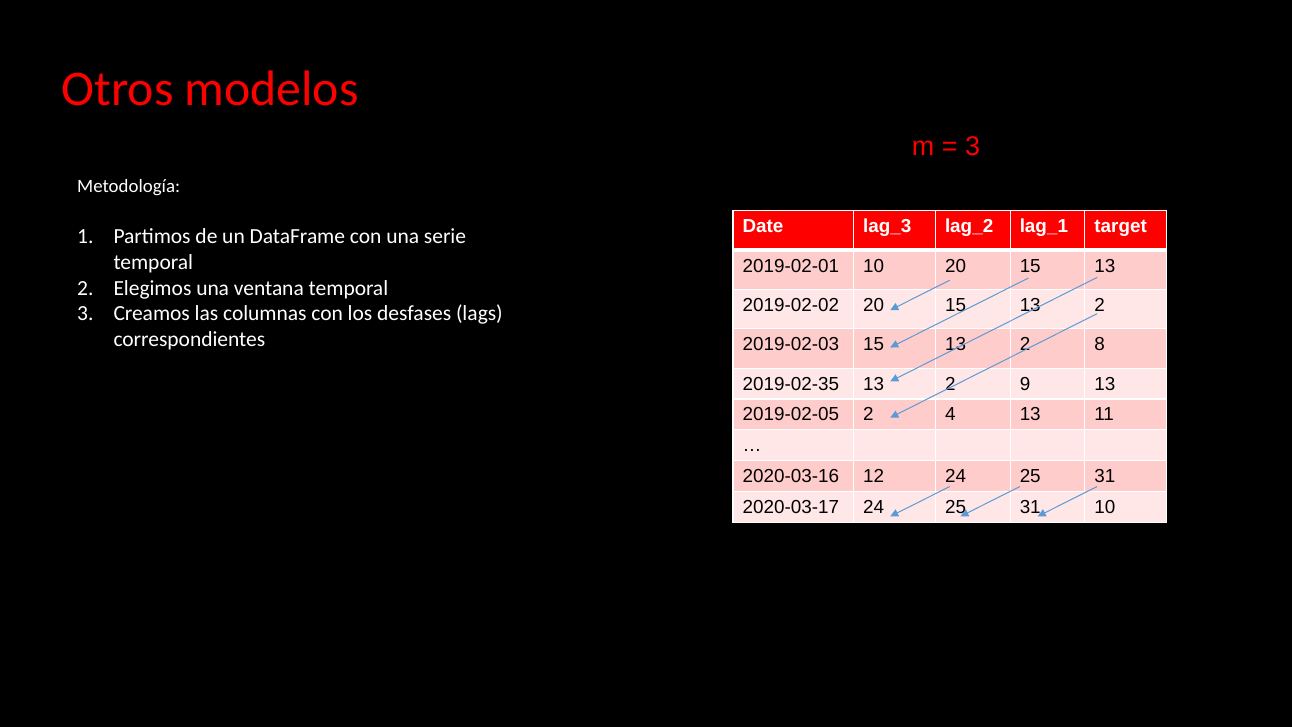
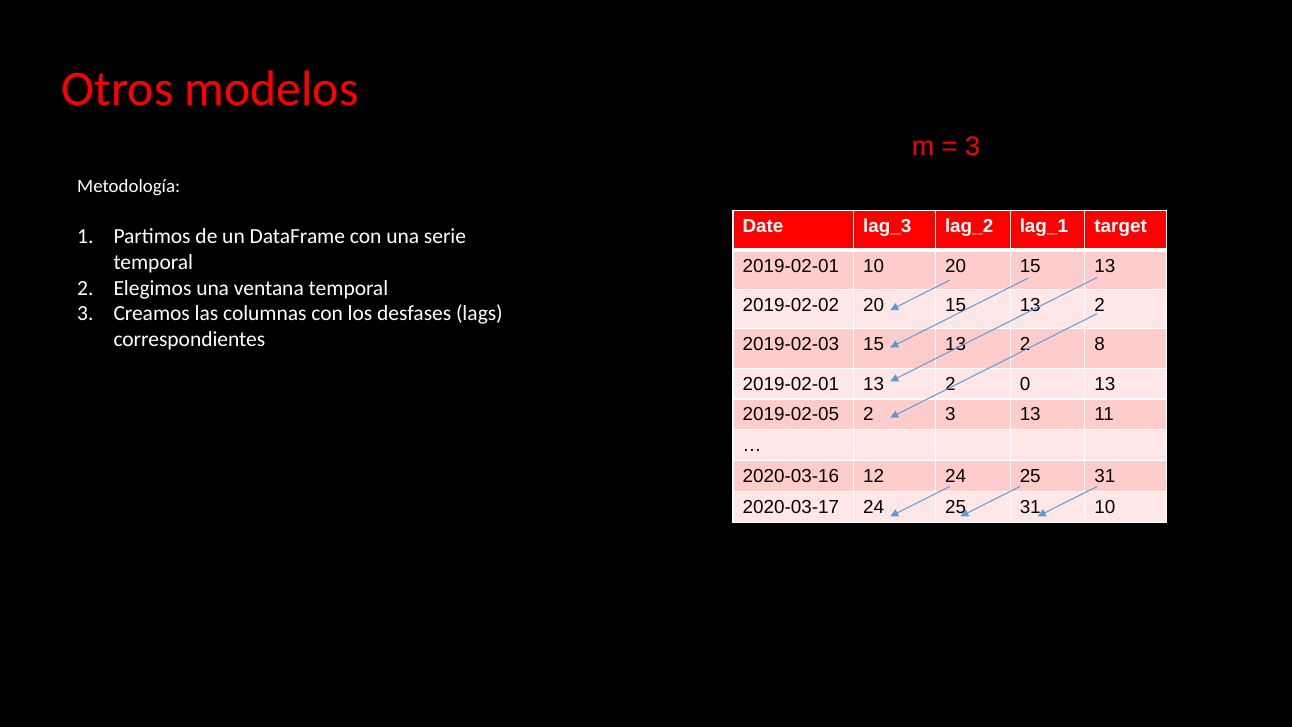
2019-02-35: 2019-02-35 -> 2019-02-01 (791, 384)
9: 9 -> 0 (1025, 384)
2 4: 4 -> 3 (950, 415)
